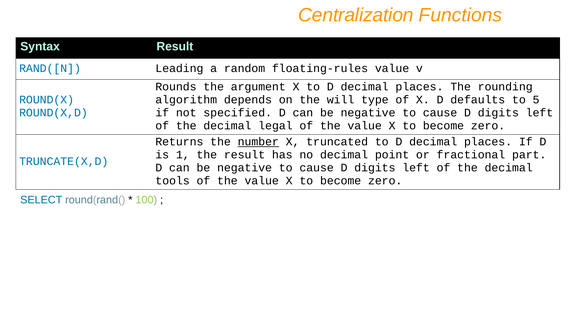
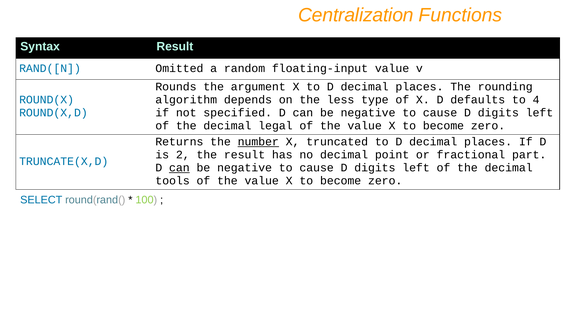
Leading: Leading -> Omitted (179, 68)
floating-rules: floating-rules -> floating-input (320, 68)
will: will -> less (341, 100)
5: 5 -> 4 (536, 100)
1: 1 -> 2 (183, 155)
can underline: none -> present (179, 168)
